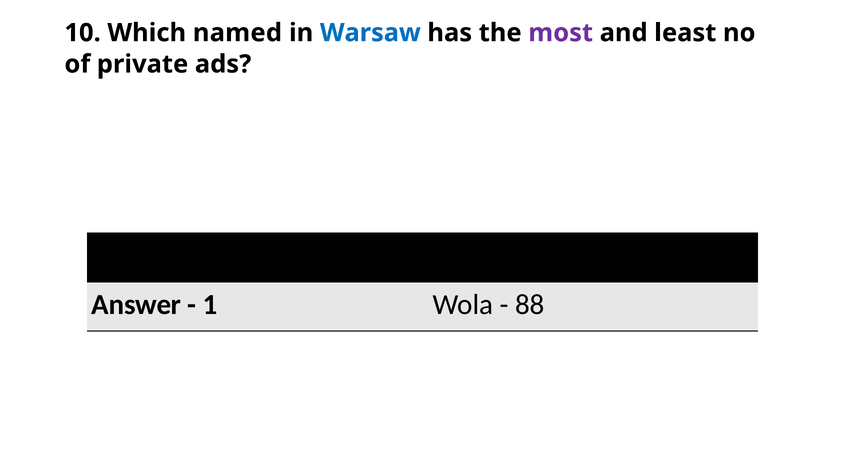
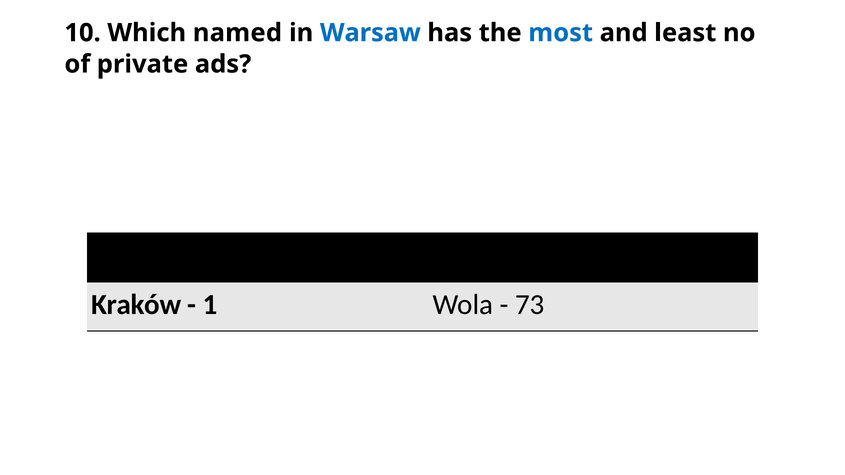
most colour: purple -> blue (561, 33)
Answer: Answer -> Kraków (136, 305)
88: 88 -> 73 (530, 305)
